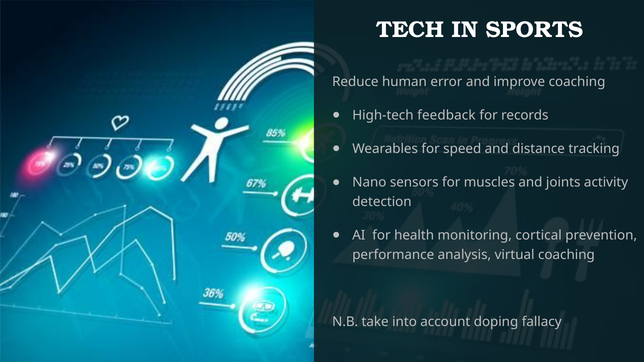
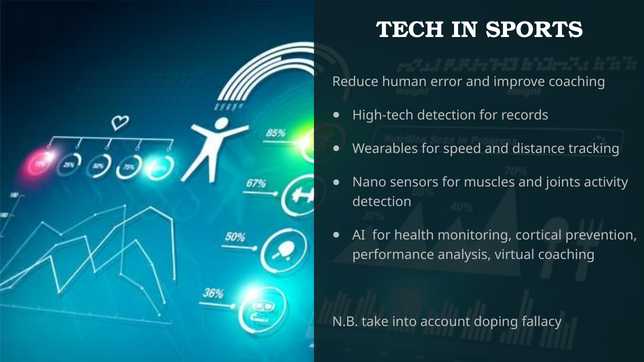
High-tech feedback: feedback -> detection (447, 115)
